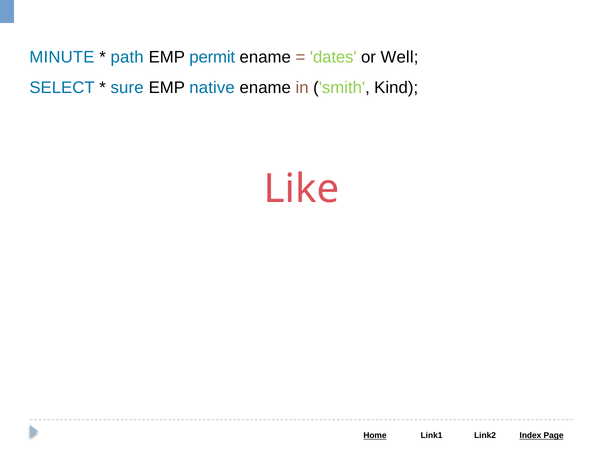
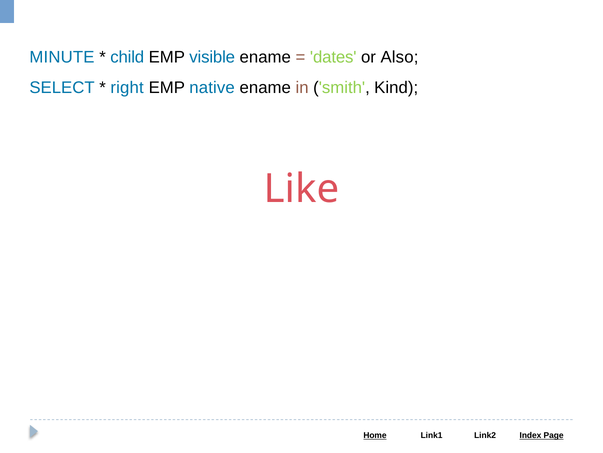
path: path -> child (127, 57)
permit: permit -> visible (212, 57)
Well: Well -> Also (399, 57)
sure: sure -> right (127, 87)
